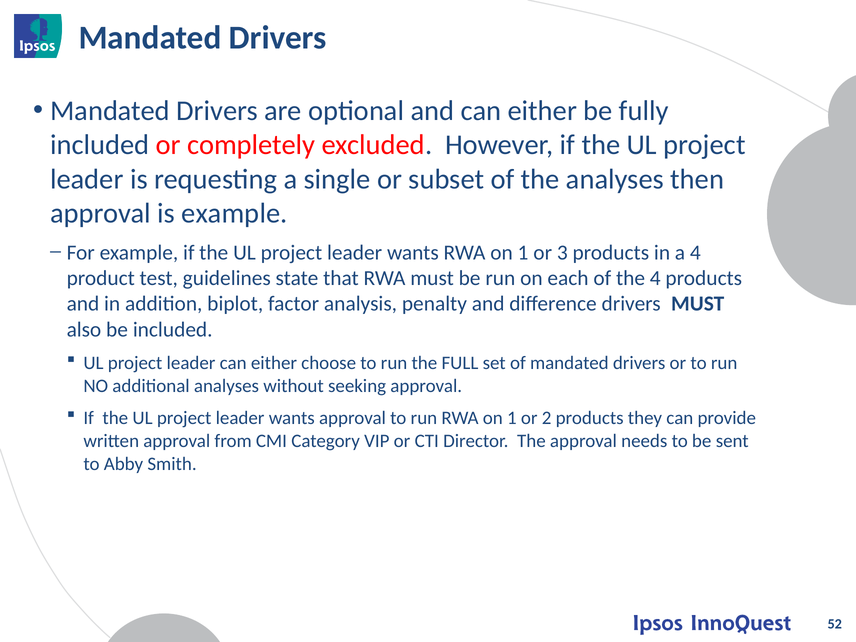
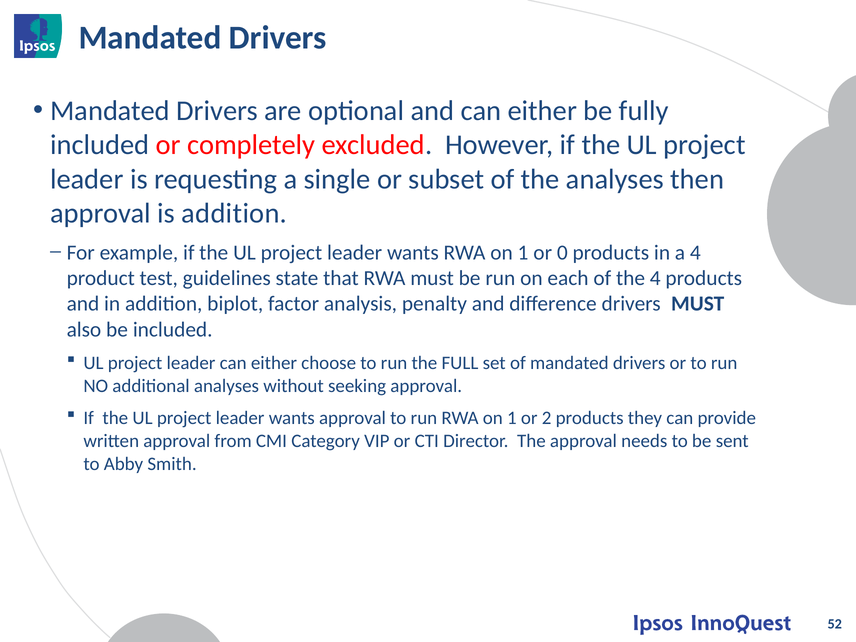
is example: example -> addition (234, 214)
3: 3 -> 0 (562, 252)
